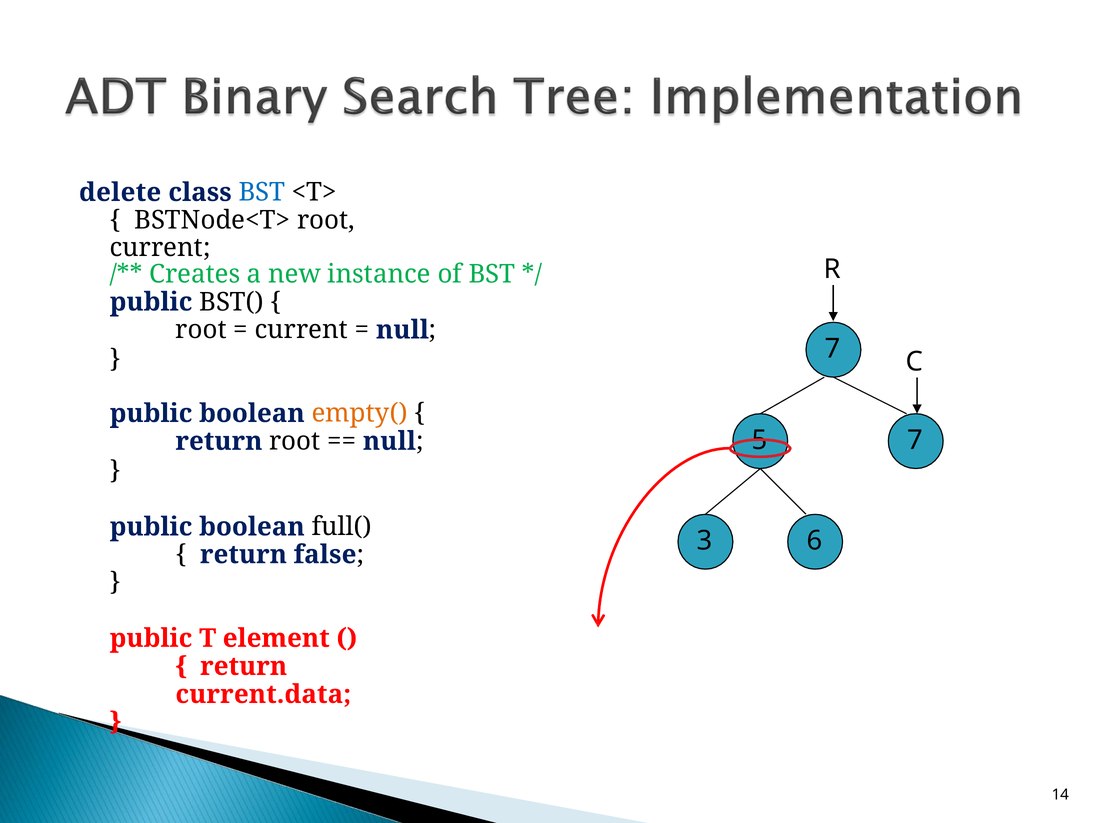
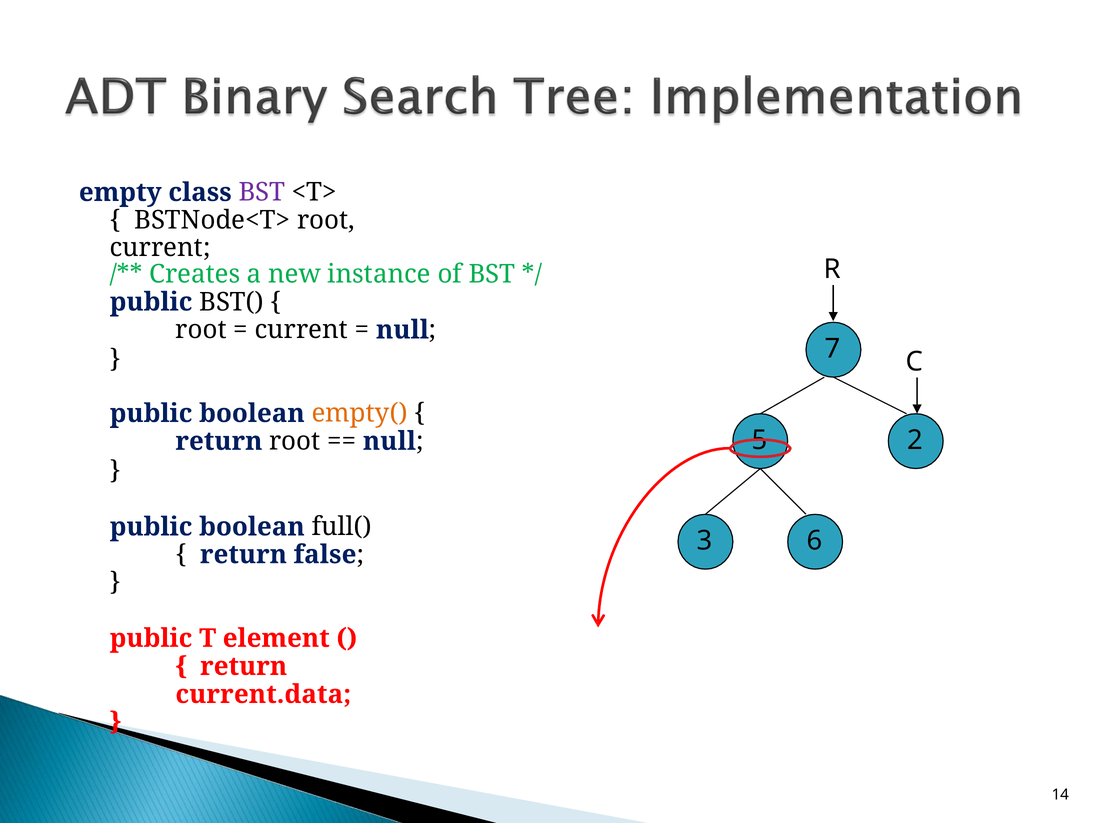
delete: delete -> empty (120, 192)
BST colour: blue -> purple (262, 192)
5 7: 7 -> 2 (915, 440)
